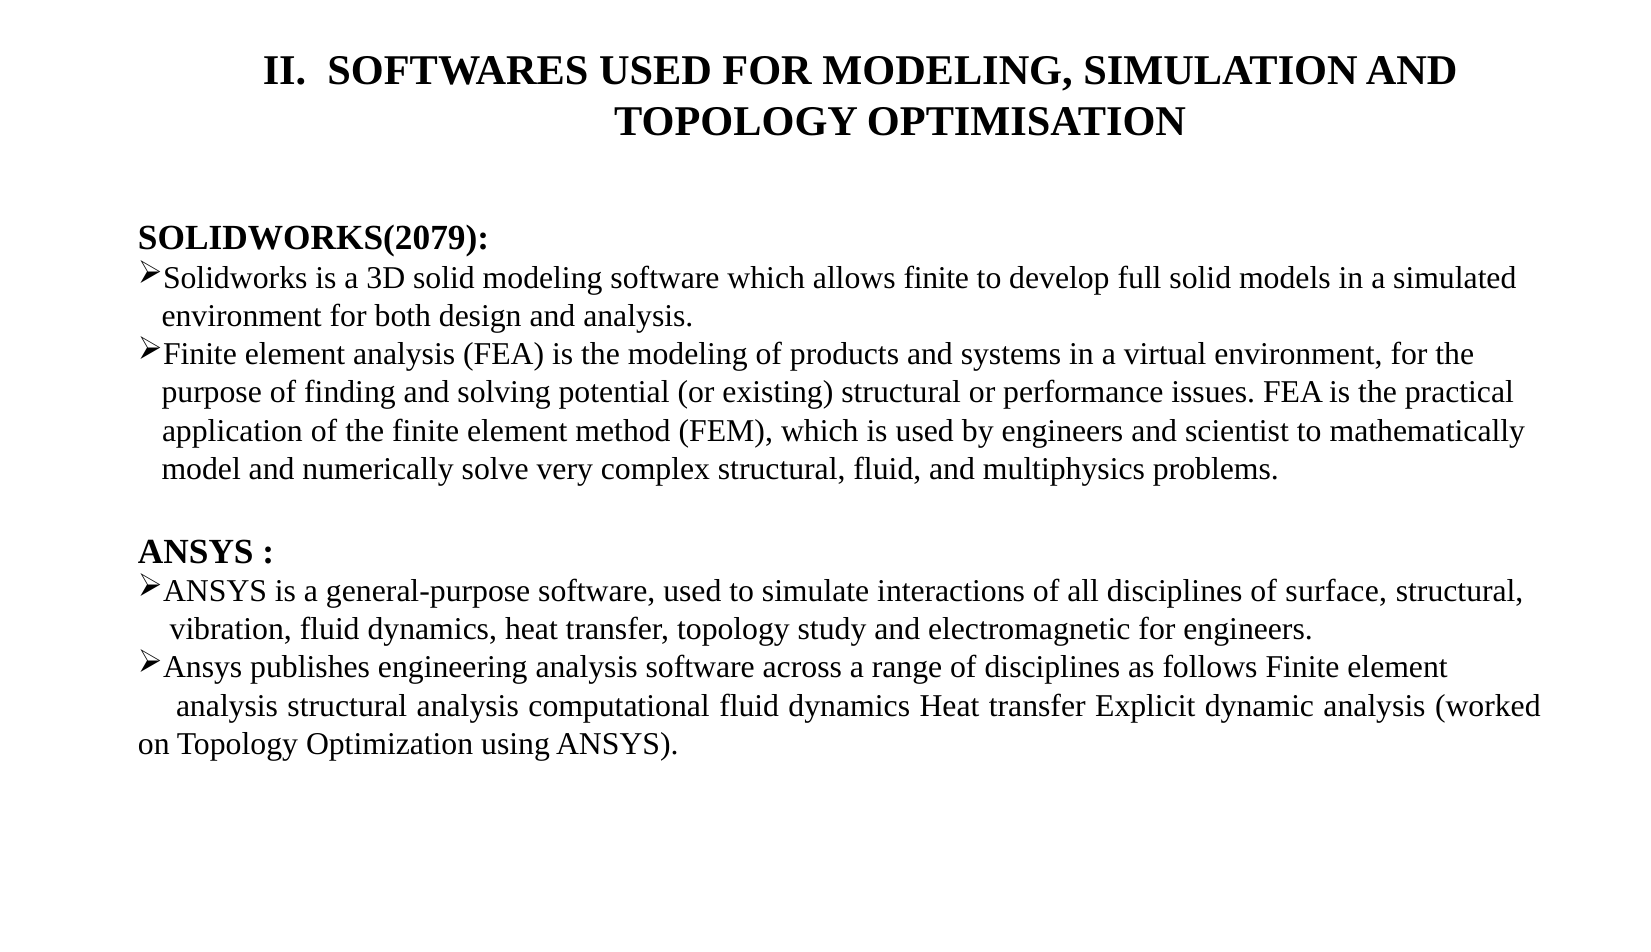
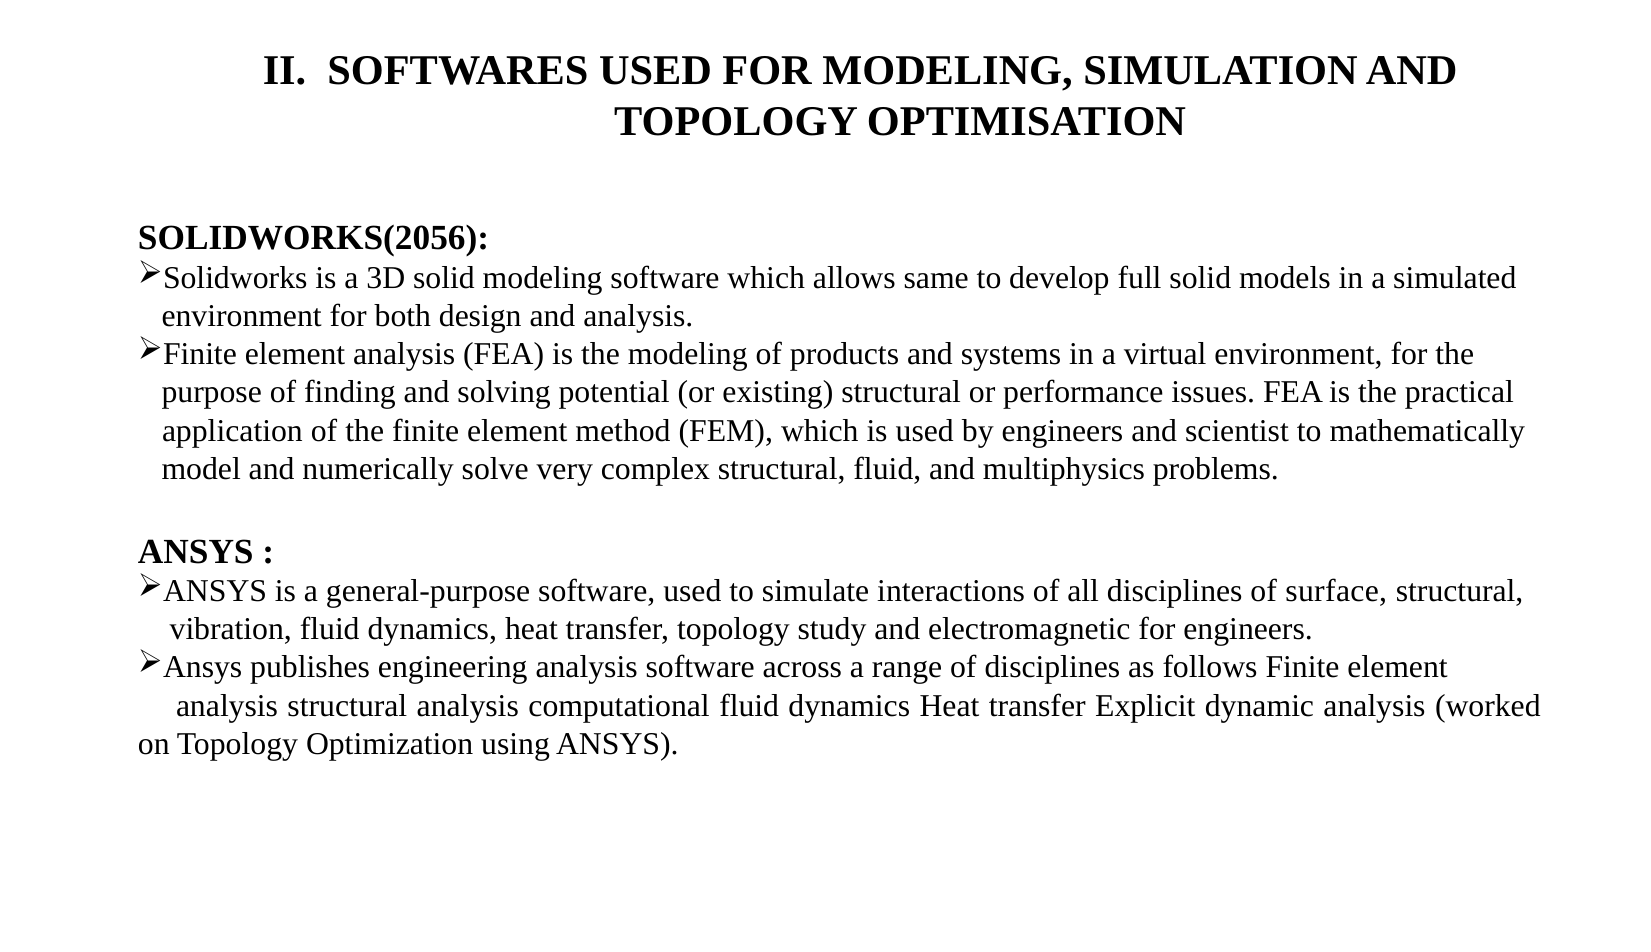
SOLIDWORKS(2079: SOLIDWORKS(2079 -> SOLIDWORKS(2056 (314, 238)
allows finite: finite -> same (936, 278)
